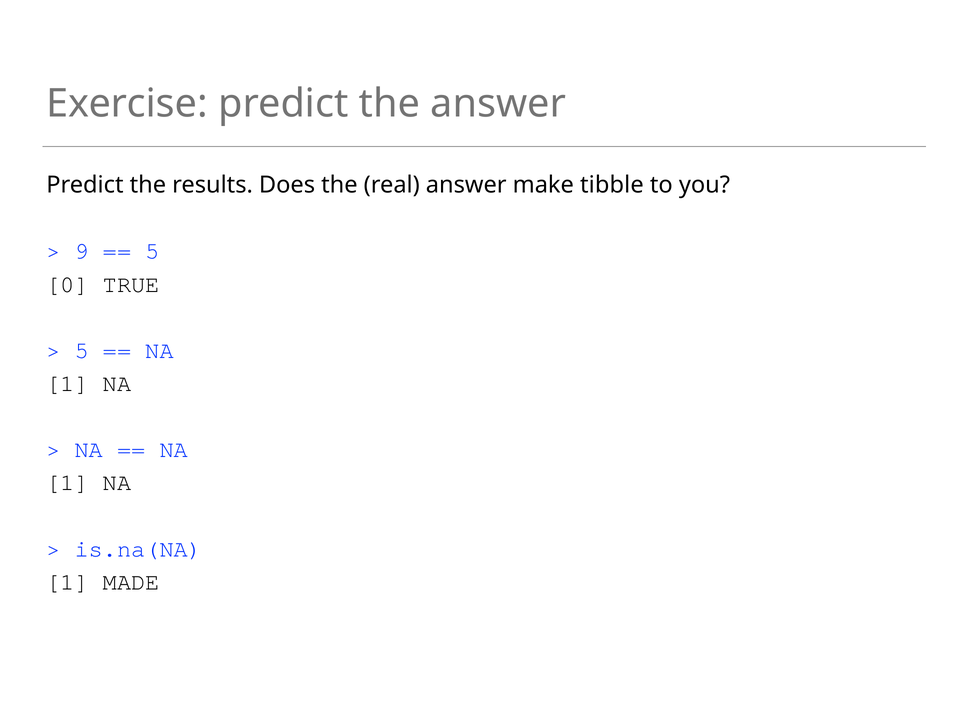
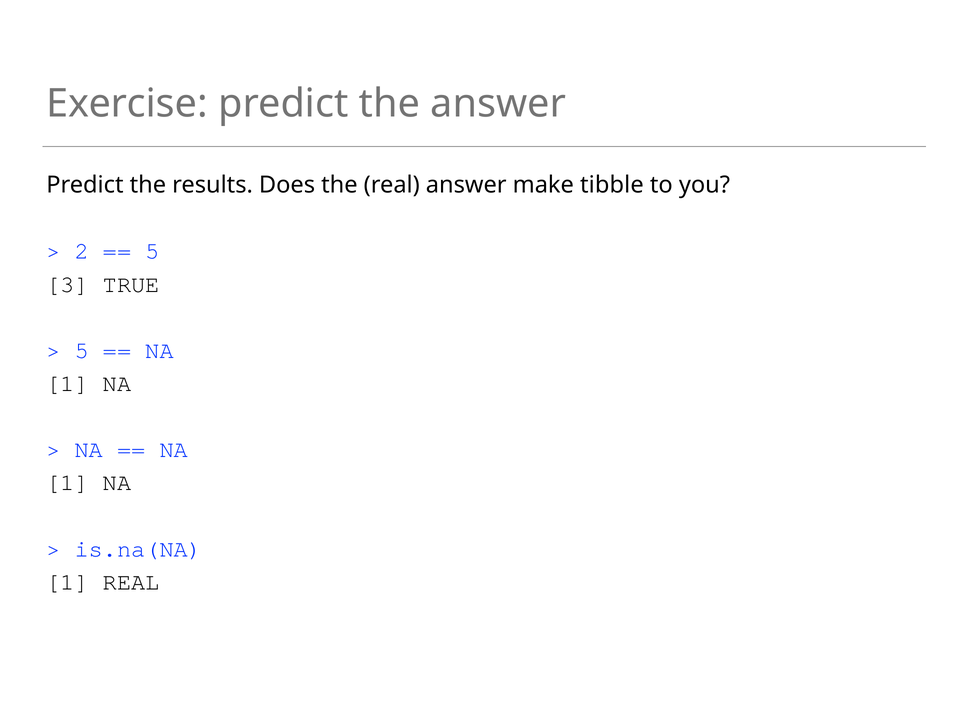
9: 9 -> 2 (82, 251)
0: 0 -> 3 (68, 284)
1 MADE: MADE -> REAL (131, 582)
